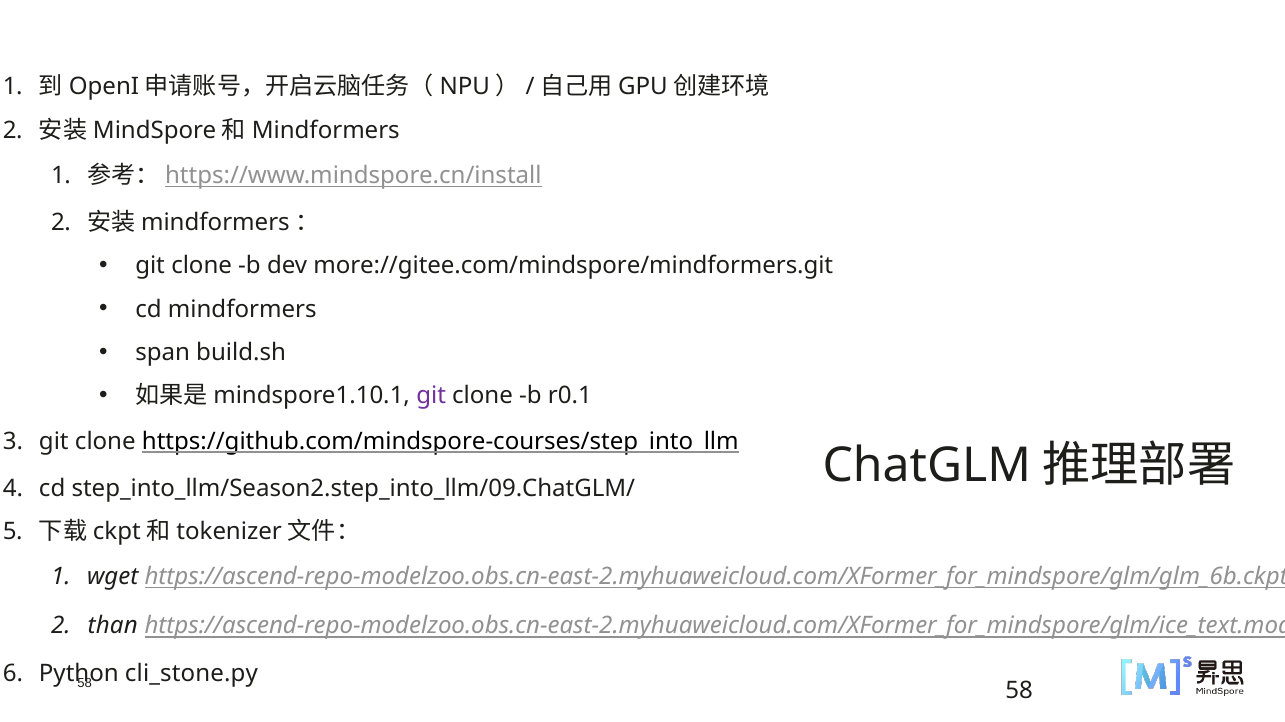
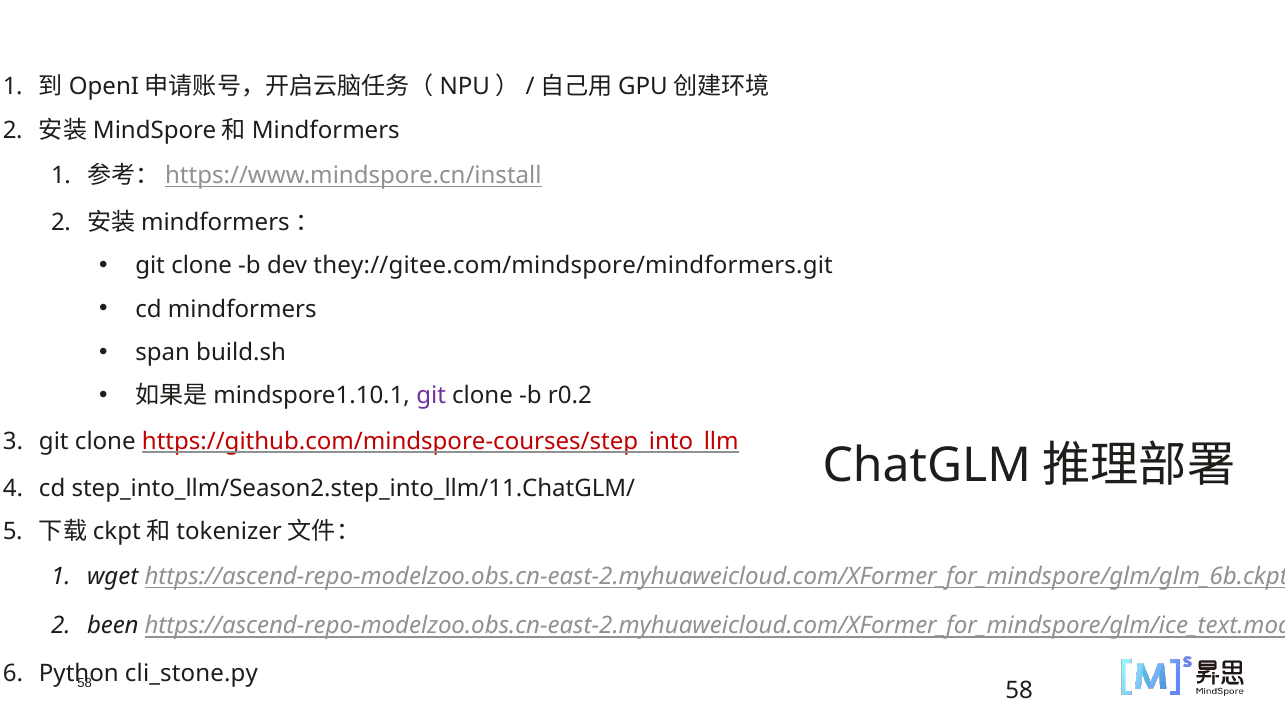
more://gitee.com/mindspore/mindformers.git: more://gitee.com/mindspore/mindformers.git -> they://gitee.com/mindspore/mindformers.git (573, 266)
r0.1: r0.1 -> r0.2 (570, 396)
https://github.com/mindspore-courses/step_into_llm colour: black -> red (440, 441)
step_into_llm/Season2.step_into_llm/09.ChatGLM/: step_into_llm/Season2.step_into_llm/09.ChatGLM/ -> step_into_llm/Season2.step_into_llm/11.ChatGLM/ (353, 489)
than: than -> been (113, 626)
